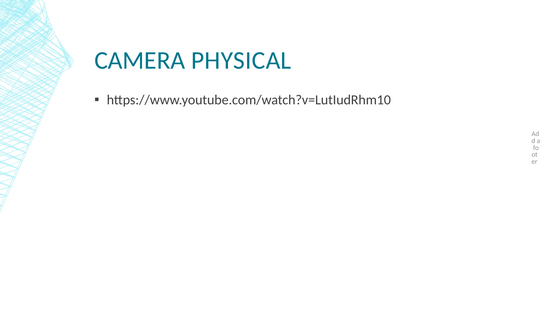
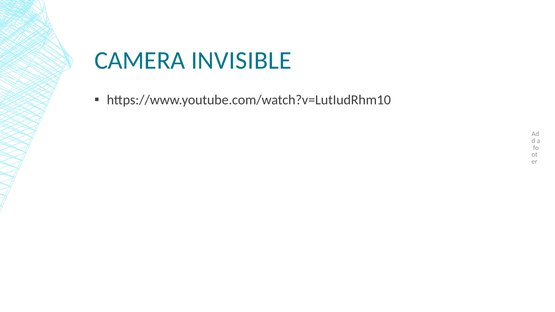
PHYSICAL: PHYSICAL -> INVISIBLE (241, 61)
